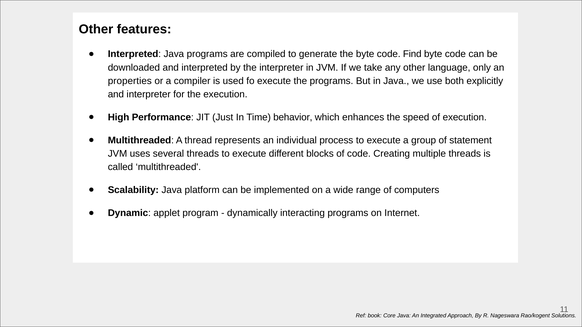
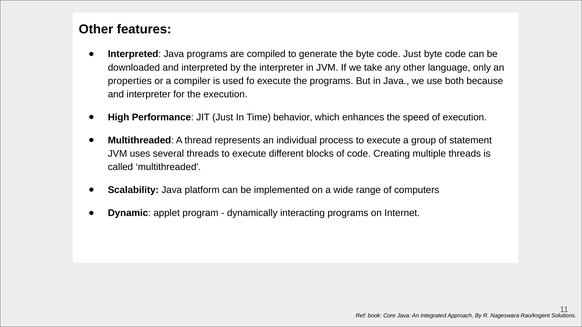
code Find: Find -> Just (412, 54)
explicitly: explicitly -> because (485, 81)
